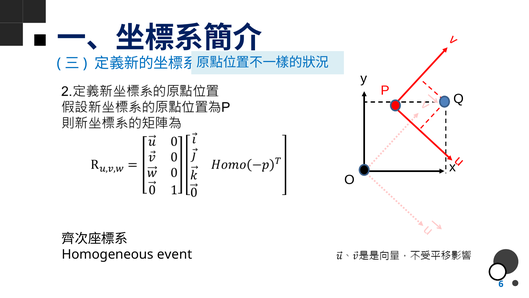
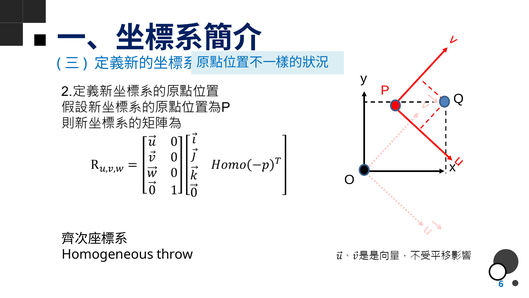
event: event -> throw (175, 254)
